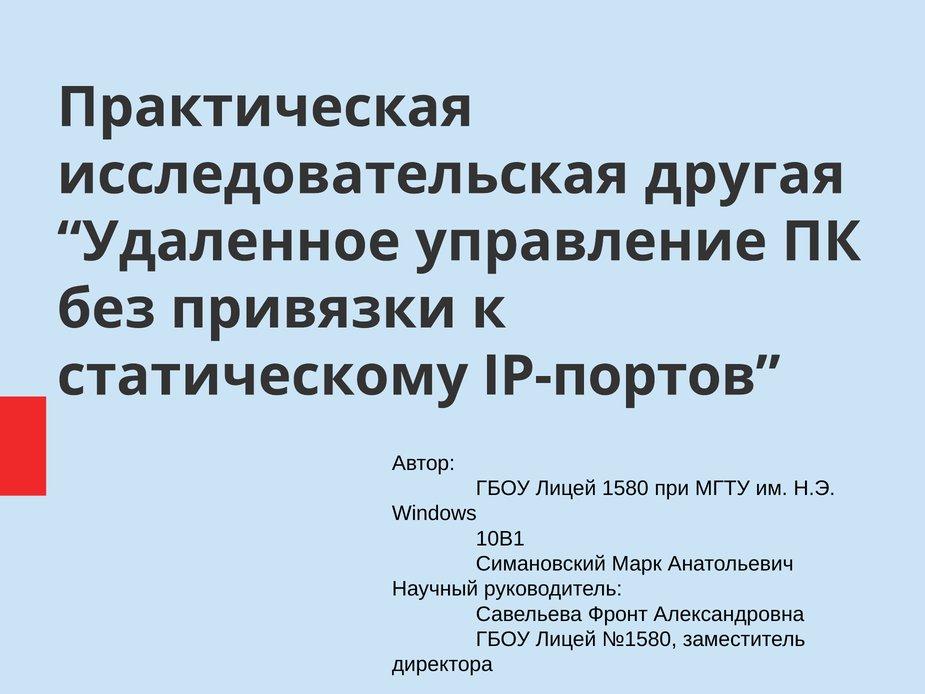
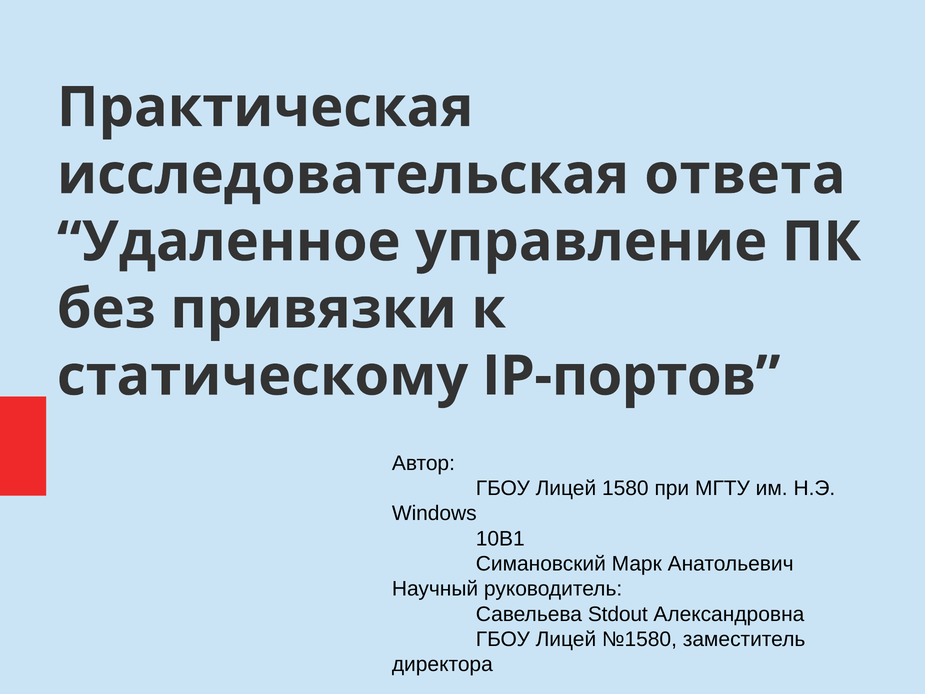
другая: другая -> ответа (745, 175)
Фронт: Фронт -> Stdout (618, 614)
